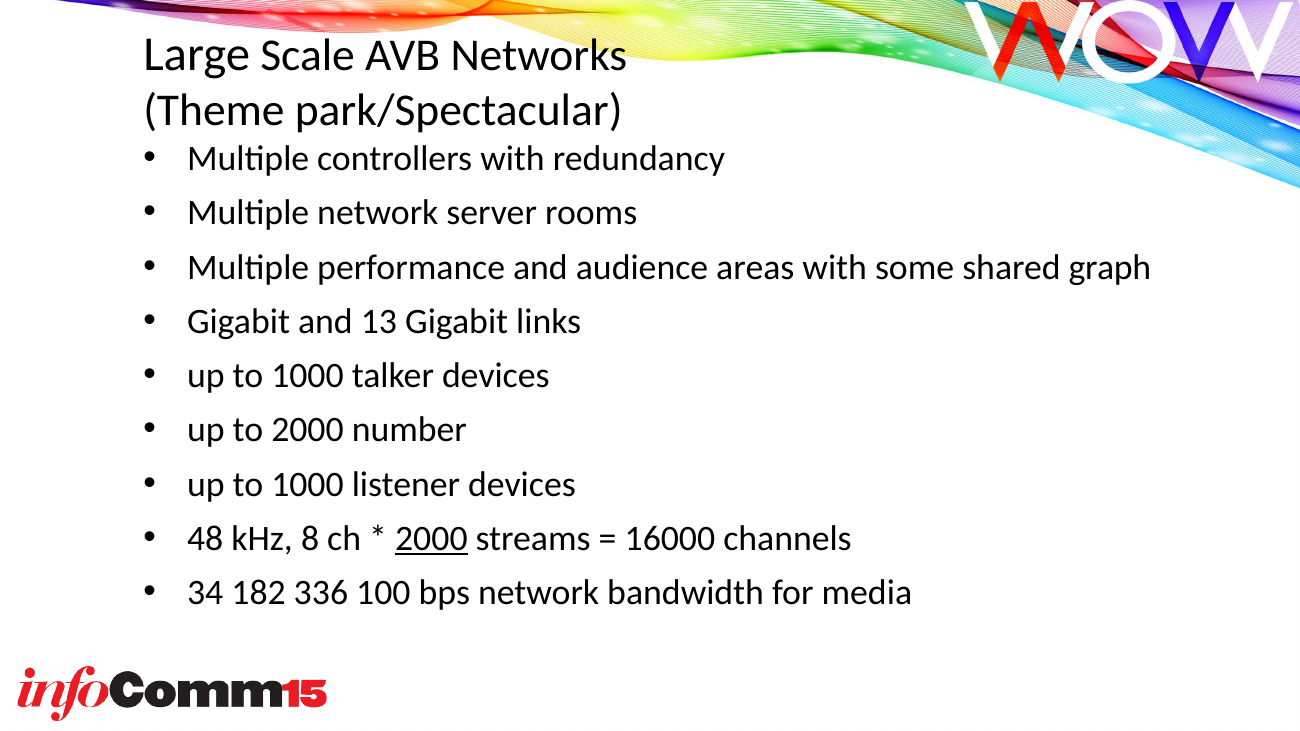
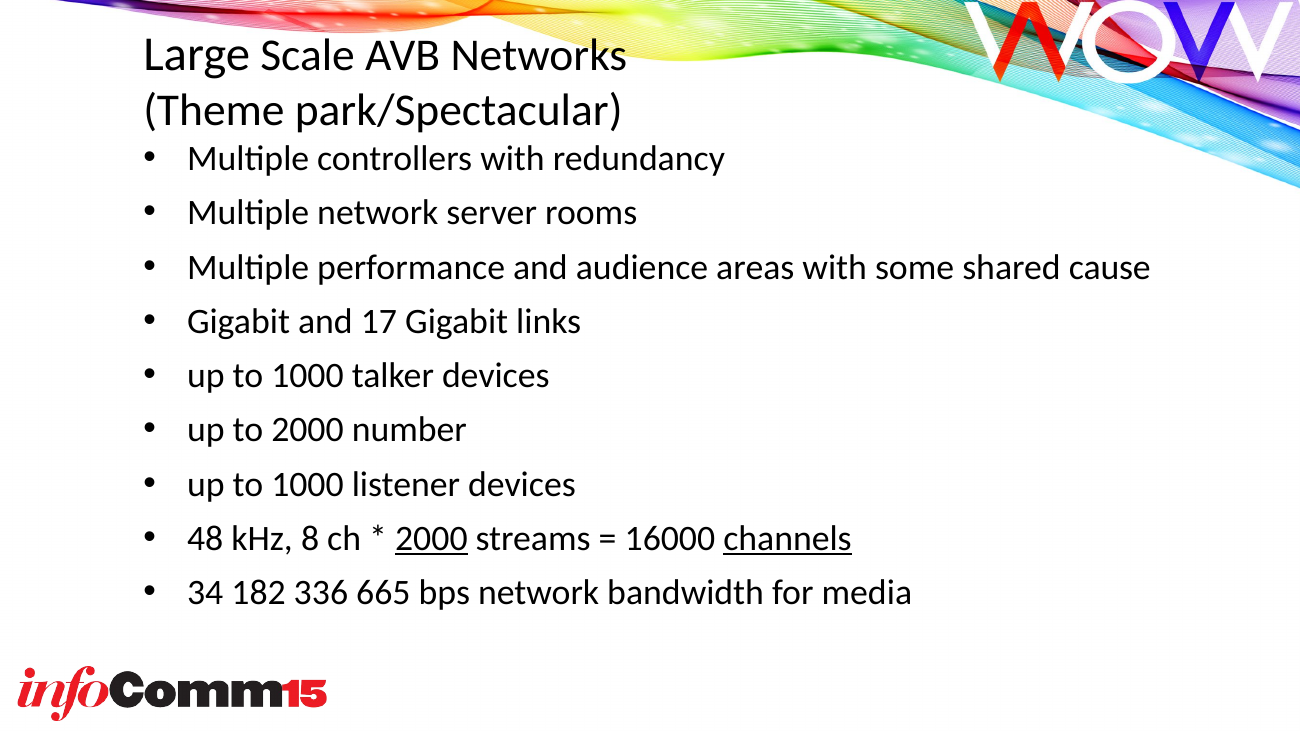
graph: graph -> cause (1110, 267)
13: 13 -> 17 (379, 322)
channels underline: none -> present (788, 539)
100: 100 -> 665 (383, 593)
